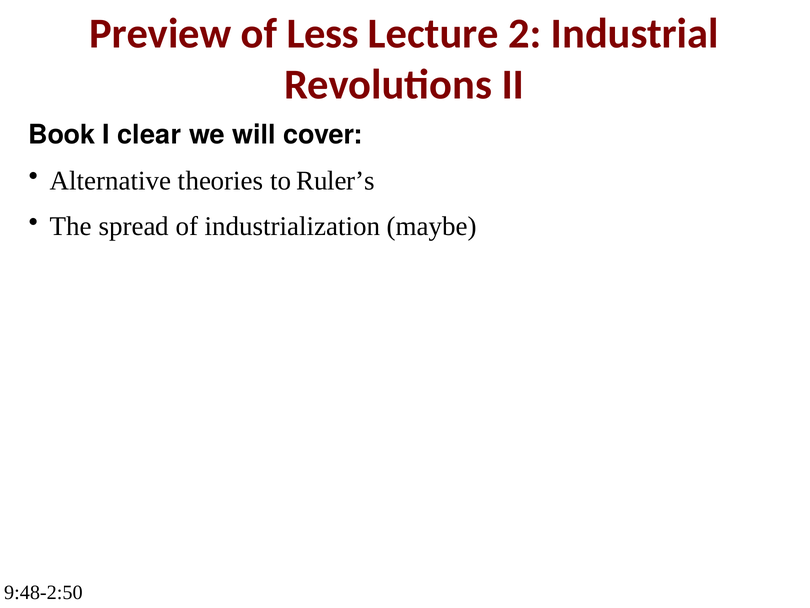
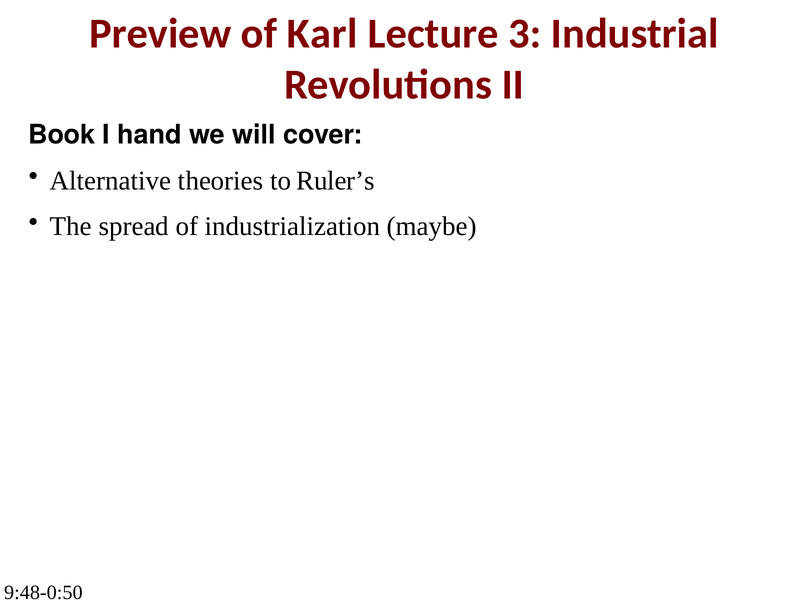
Less: Less -> Karl (322, 34)
2: 2 -> 3 (525, 34)
clear: clear -> hand (149, 135)
9:48-2:50: 9:48-2:50 -> 9:48-0:50 (43, 592)
